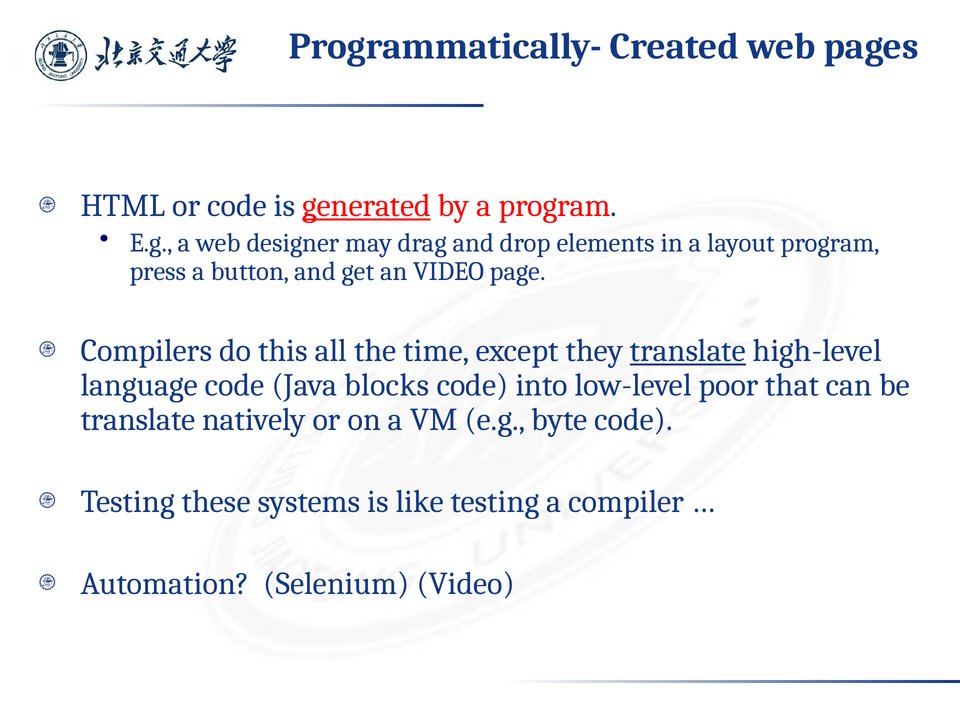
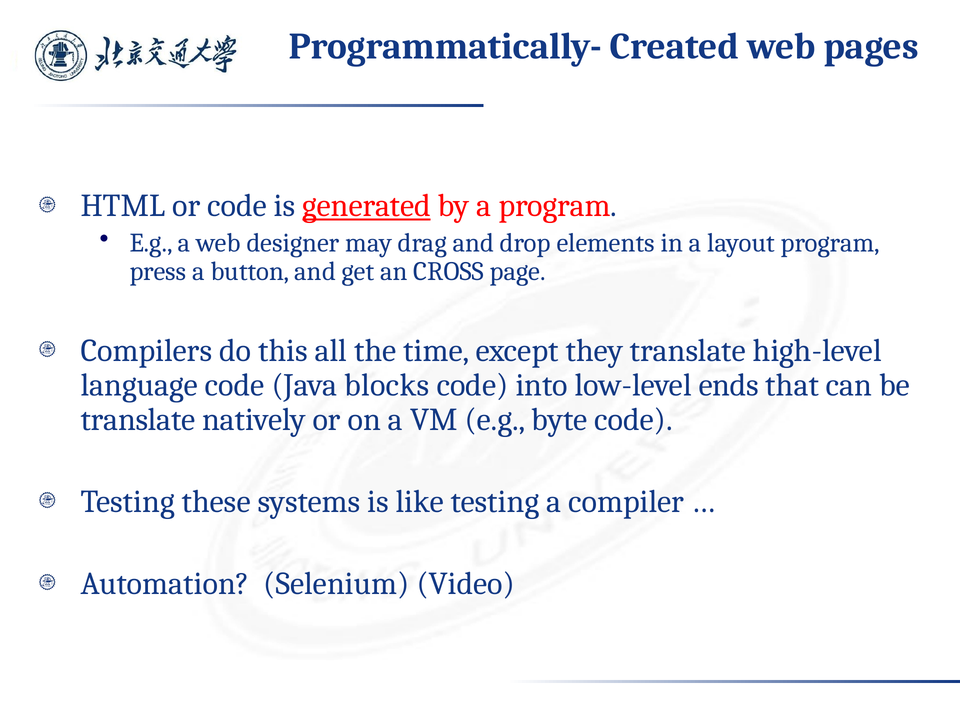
an VIDEO: VIDEO -> CROSS (449, 272)
translate underline: present -> none (688, 351)
poor: poor -> ends (729, 385)
